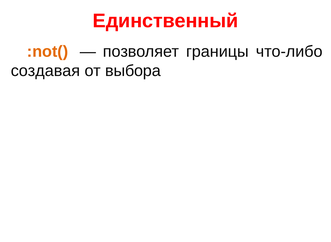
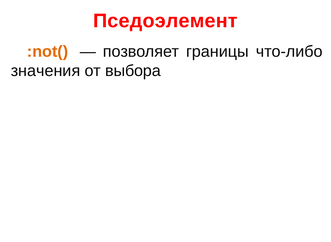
Единственный: Единственный -> Пседоэлемент (165, 21)
создавая: создавая -> значения (46, 71)
